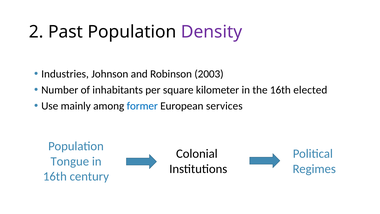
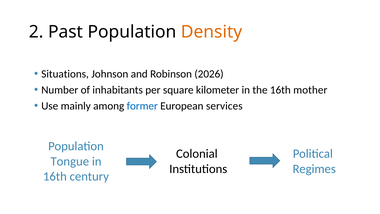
Density colour: purple -> orange (212, 32)
Industries: Industries -> Situations (65, 74)
2003: 2003 -> 2026 (209, 74)
elected: elected -> mother (310, 90)
